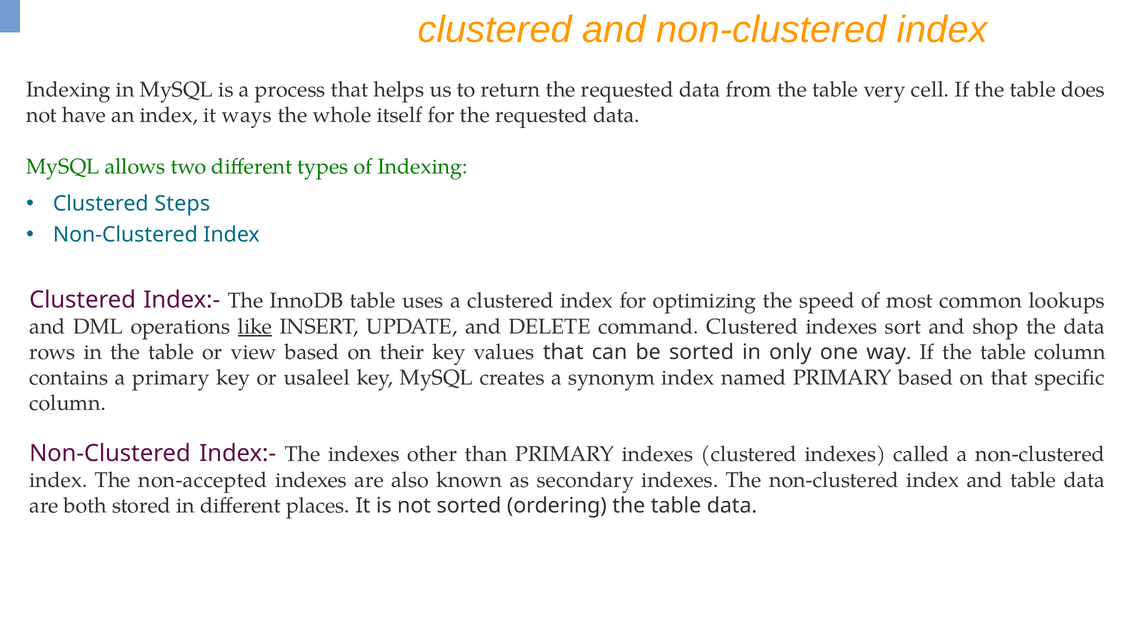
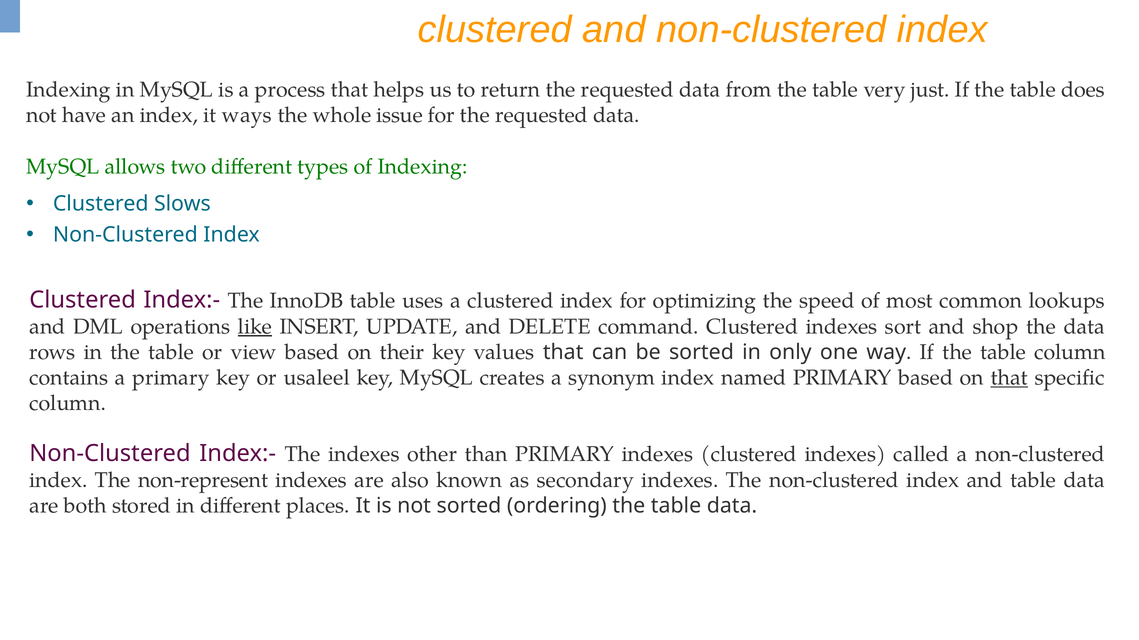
cell: cell -> just (930, 90)
itself: itself -> issue (400, 116)
Steps: Steps -> Slows (182, 204)
that underline: none -> present (1009, 378)
non-accepted: non-accepted -> non-represent (203, 481)
